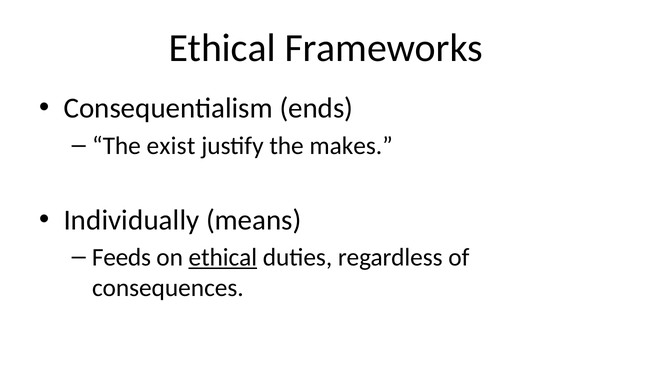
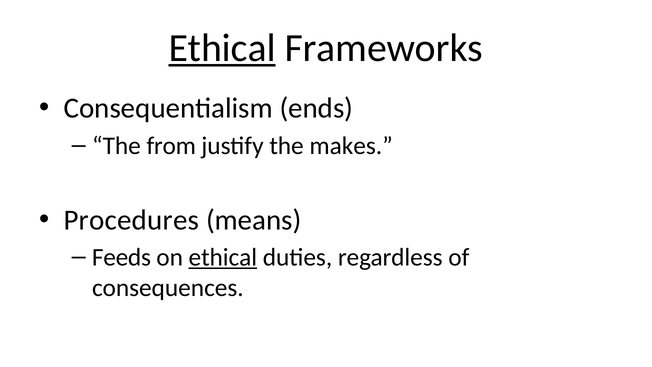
Ethical underline: none -> present (222, 48)
exist: exist -> from (171, 146)
Individually: Individually -> Procedures (131, 220)
